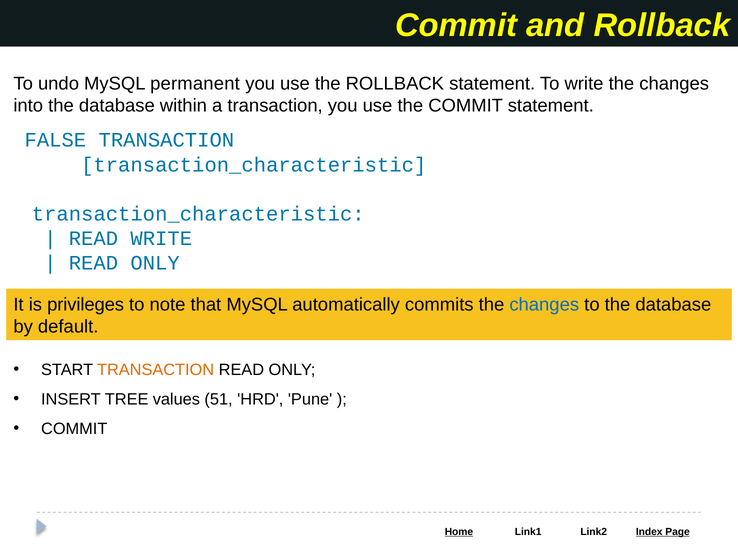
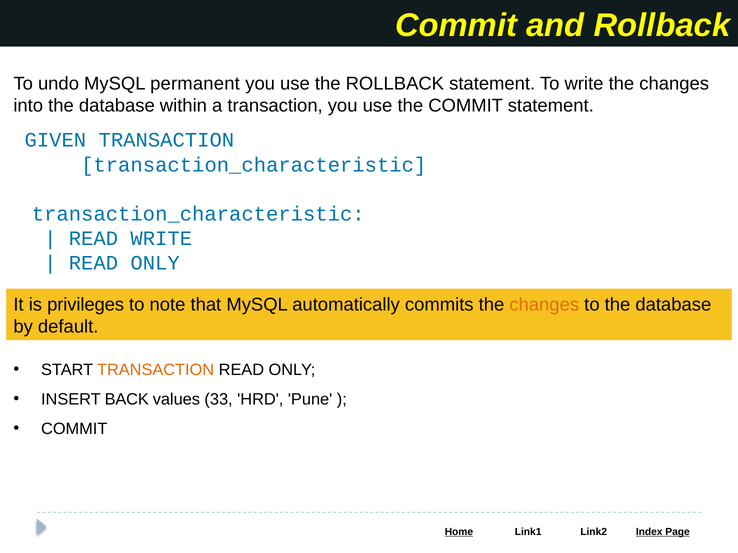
FALSE: FALSE -> GIVEN (55, 140)
changes colour: blue -> orange (544, 305)
TREE: TREE -> BACK (127, 400)
51: 51 -> 33 (219, 400)
